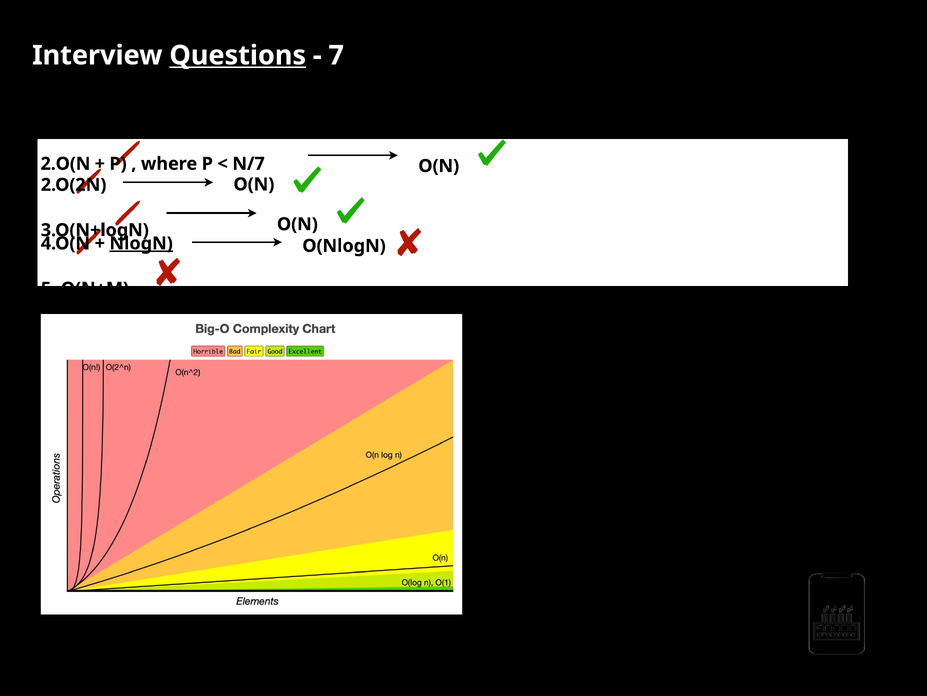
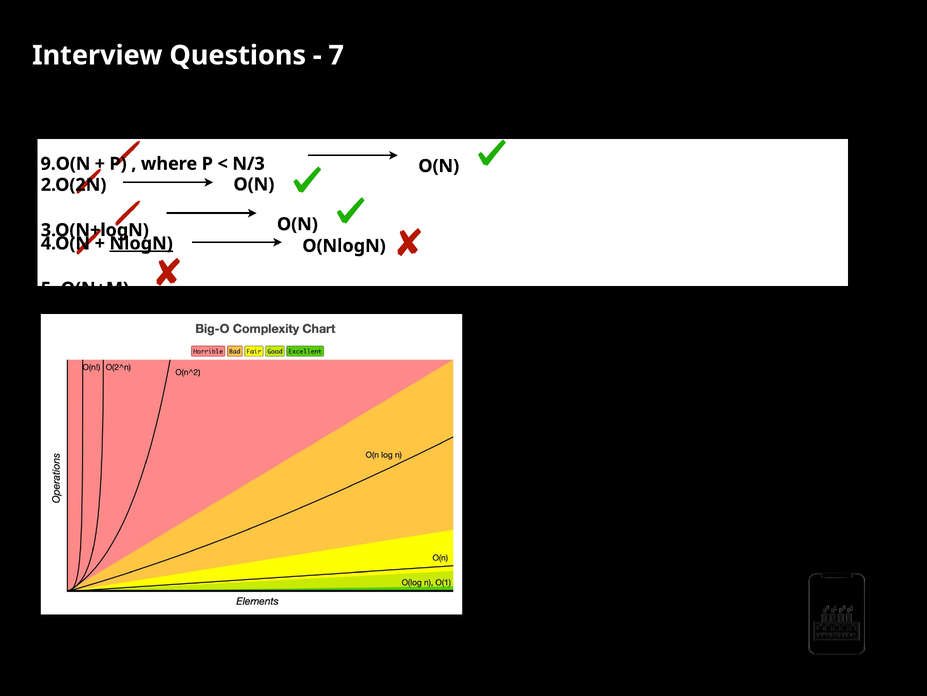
Questions underline: present -> none (238, 55)
2.O(N: 2.O(N -> 9.O(N (65, 164)
N/7: N/7 -> N/3 (249, 164)
